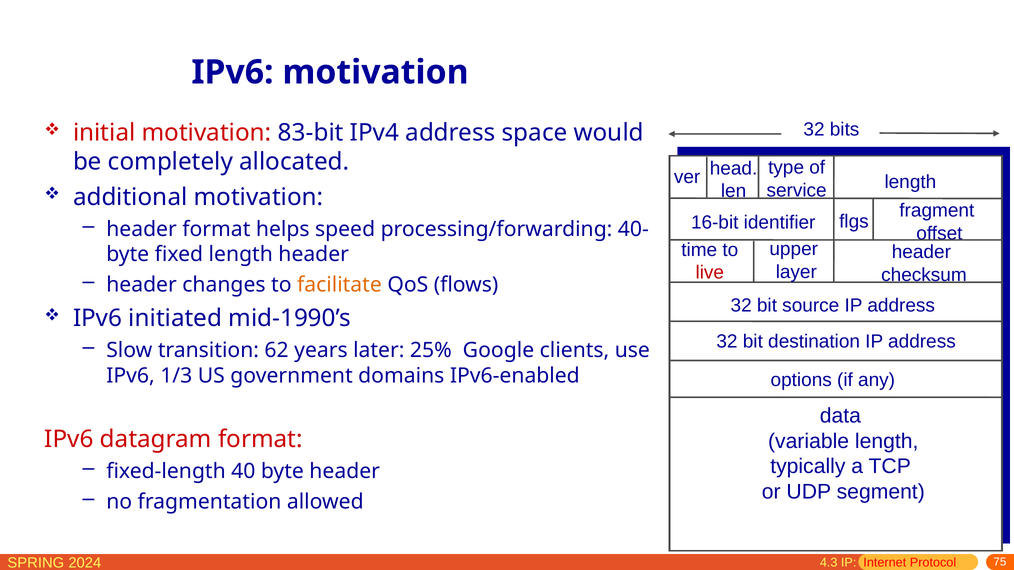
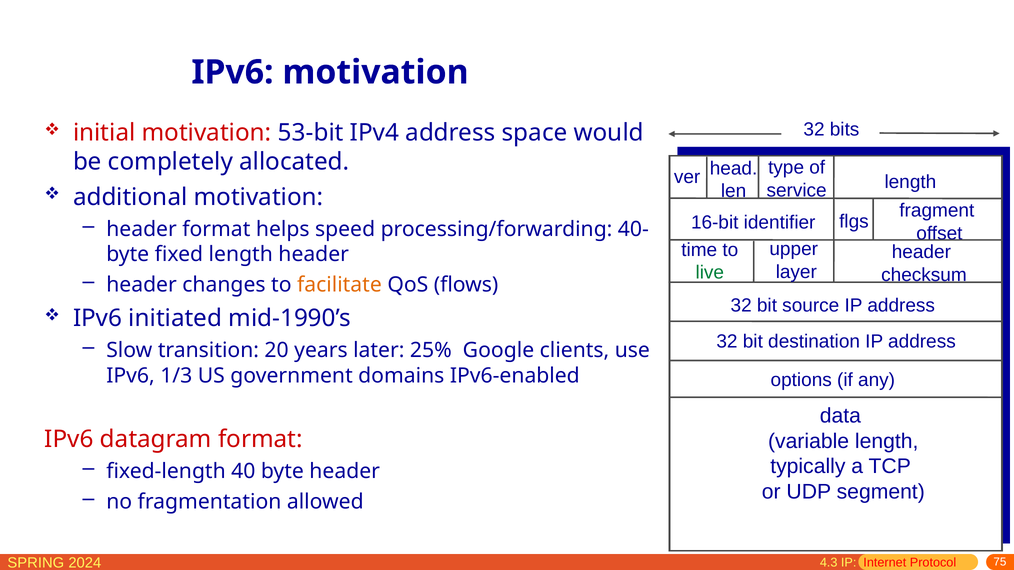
83-bit: 83-bit -> 53-bit (311, 133)
live colour: red -> green (710, 273)
62: 62 -> 20 (277, 350)
